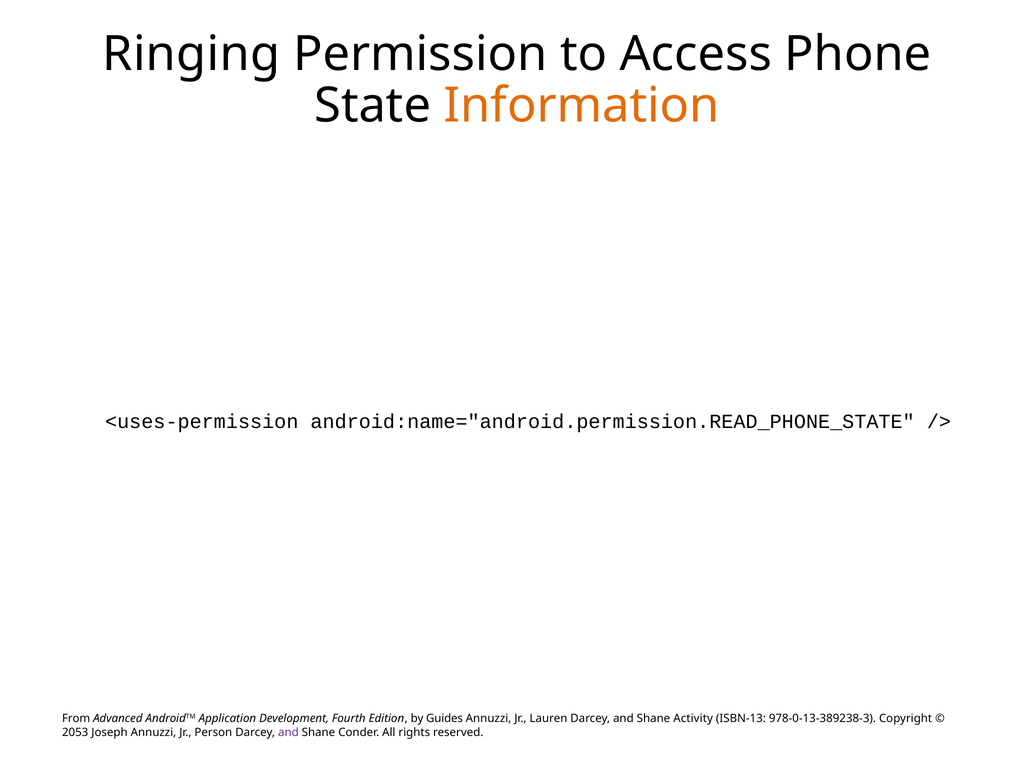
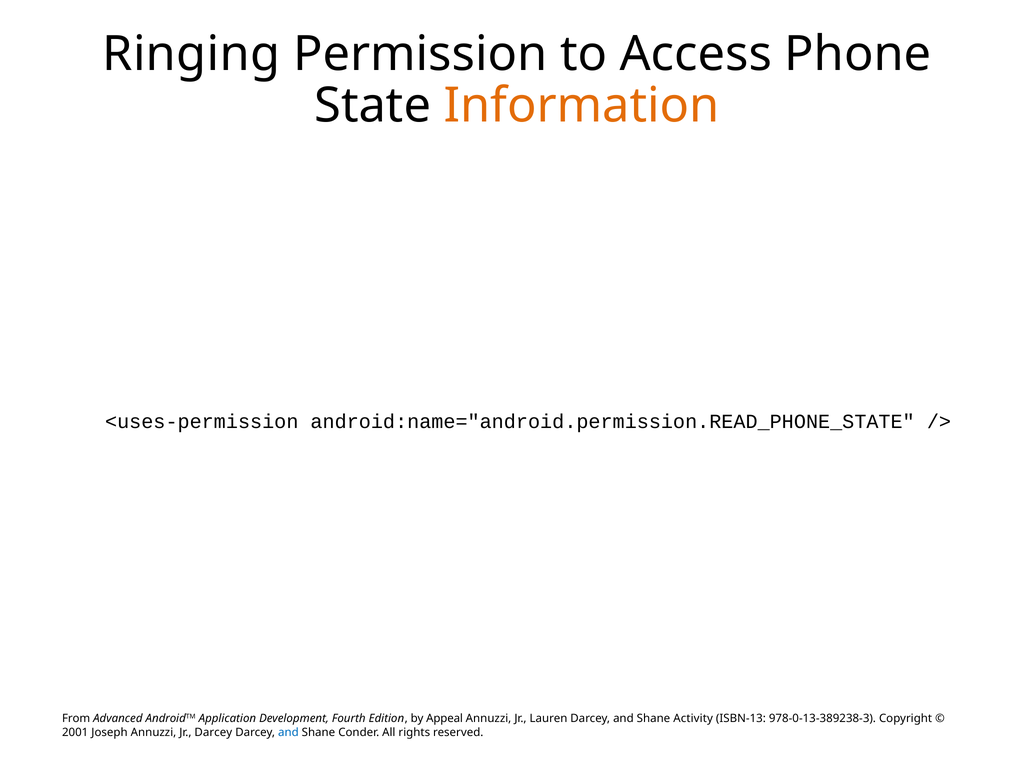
Guides: Guides -> Appeal (445, 719)
2053: 2053 -> 2001 (75, 733)
Jr Person: Person -> Darcey (213, 733)
and colour: purple -> blue (288, 733)
